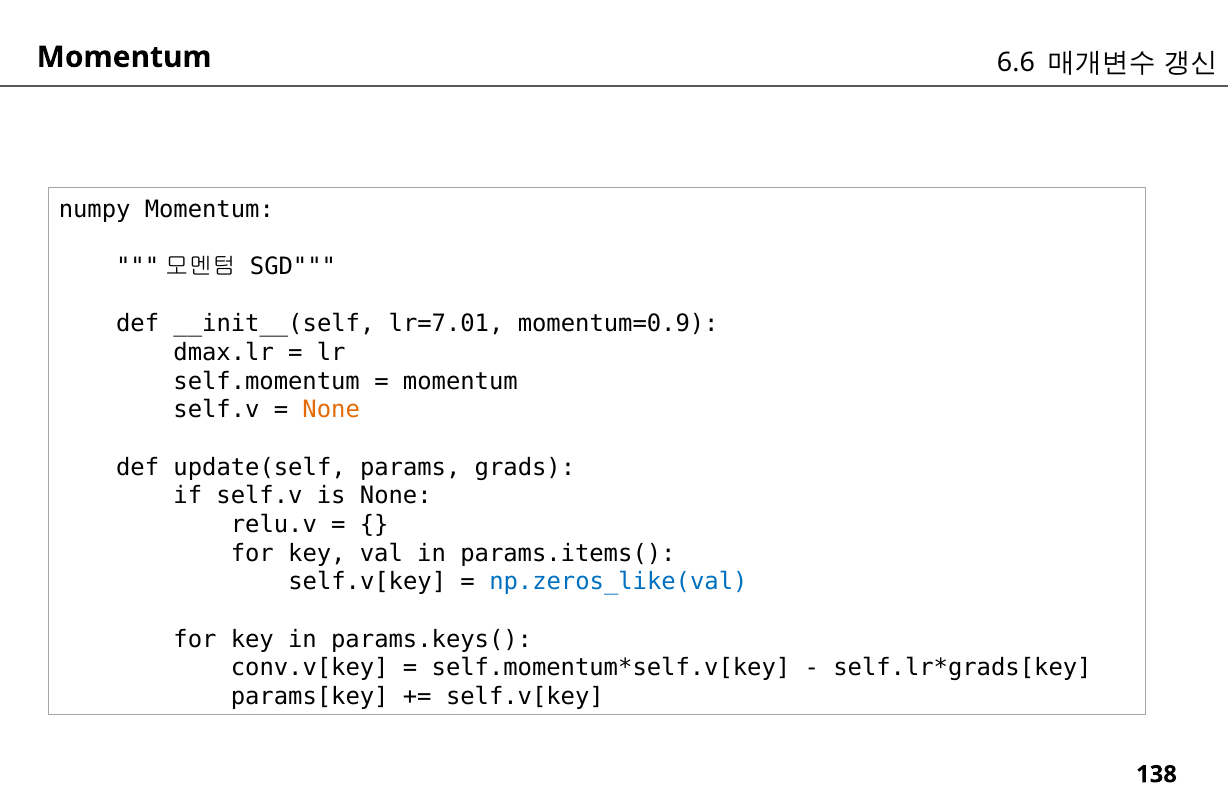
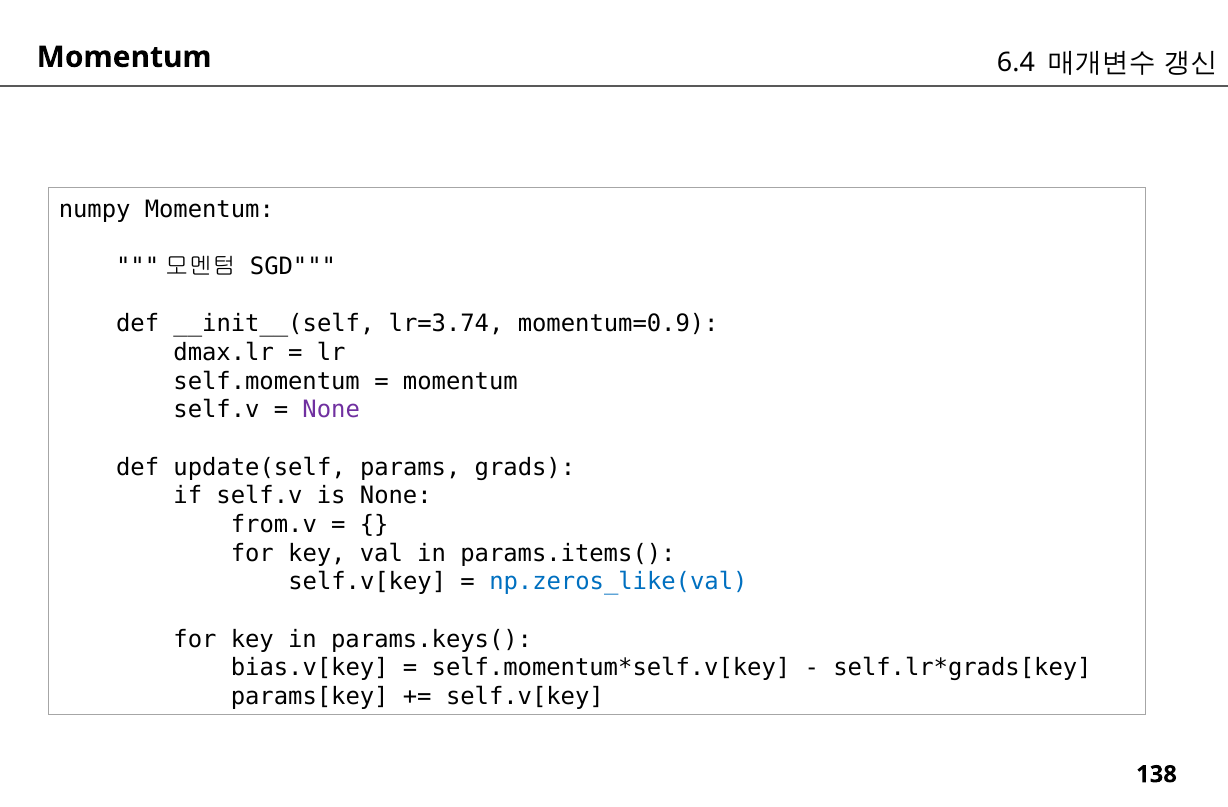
6.6: 6.6 -> 6.4 (1016, 63)
lr=7.01: lr=7.01 -> lr=3.74 (446, 324)
None colour: orange -> purple (331, 410)
relu.v: relu.v -> from.v (274, 524)
conv.v[key: conv.v[key -> bias.v[key (310, 668)
